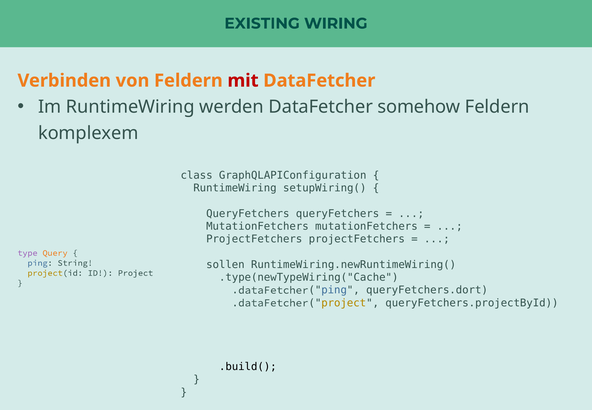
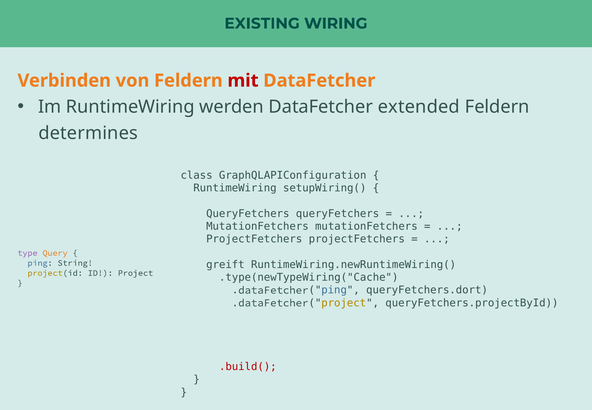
somehow: somehow -> extended (419, 107)
komplexem: komplexem -> determines (88, 133)
sollen: sollen -> greift (225, 264)
.build( colour: black -> red (248, 367)
